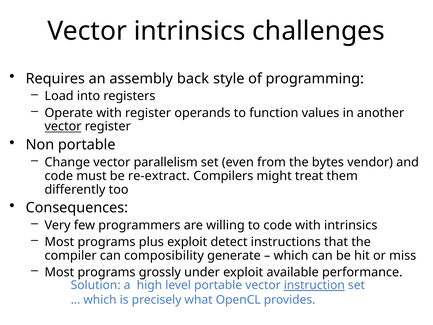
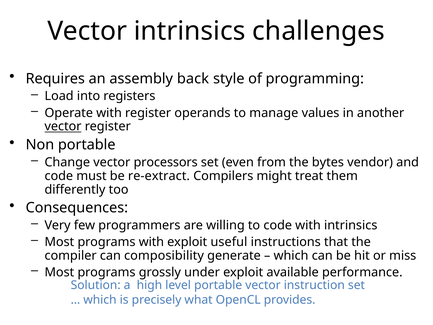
function: function -> manage (274, 113)
parallelism: parallelism -> processors (166, 162)
programs plus: plus -> with (151, 242)
detect: detect -> useful (229, 242)
instruction underline: present -> none (314, 285)
